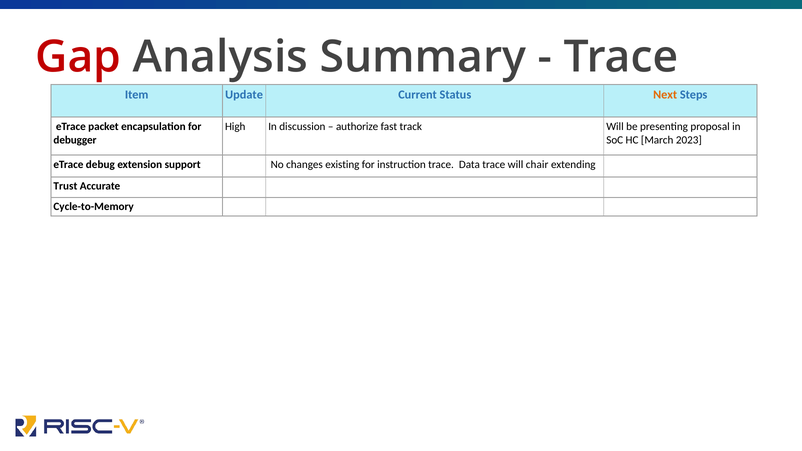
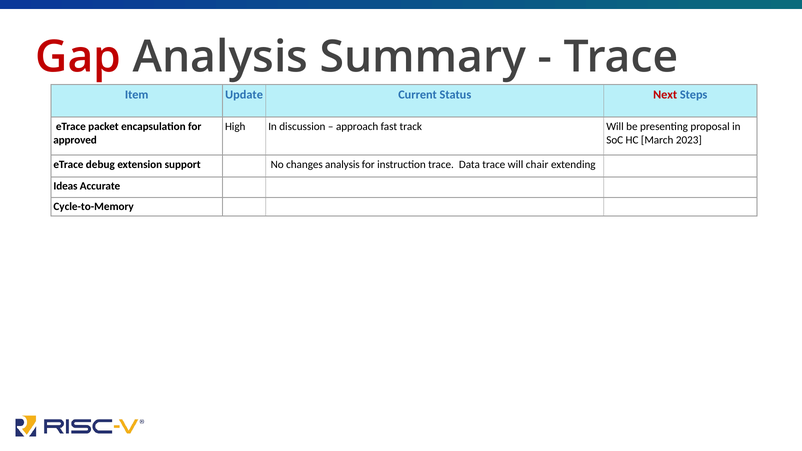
Next colour: orange -> red (665, 95)
authorize: authorize -> approach (357, 127)
debugger: debugger -> approved (75, 140)
changes existing: existing -> analysis (342, 164)
Trust: Trust -> Ideas (66, 186)
